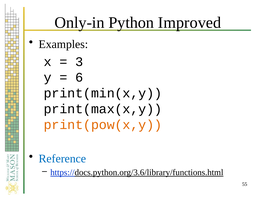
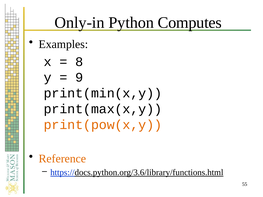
Improved: Improved -> Computes (190, 23)
3: 3 -> 8 (79, 62)
6: 6 -> 9 (79, 78)
Reference colour: blue -> orange (62, 159)
